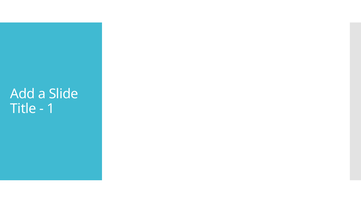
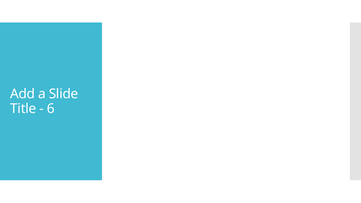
1: 1 -> 6 (51, 109)
